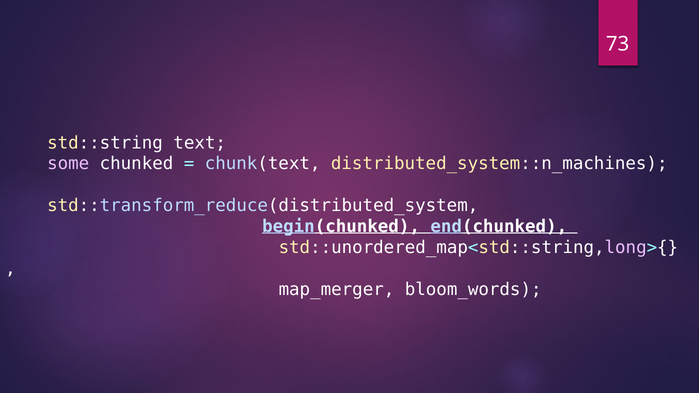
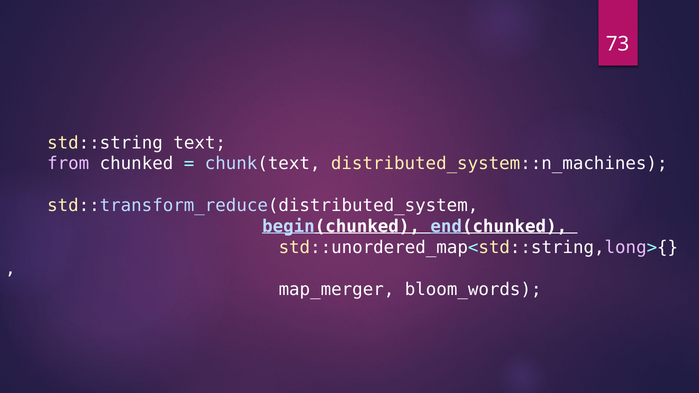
some: some -> from (68, 164)
